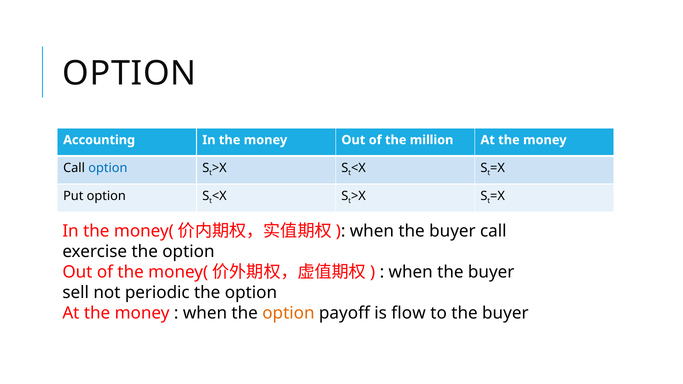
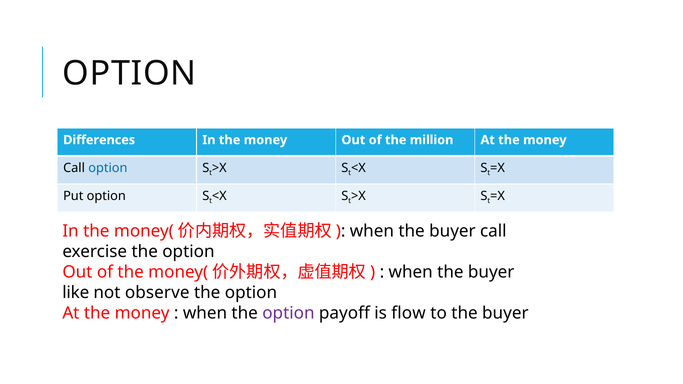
Accounting: Accounting -> Differences (99, 140)
sell: sell -> like (76, 293)
periodic: periodic -> observe (157, 293)
option colour: orange -> purple (288, 313)
